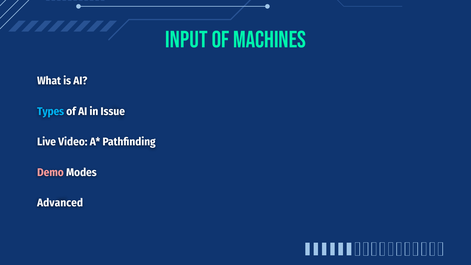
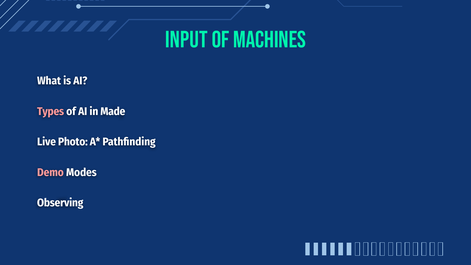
Types colour: light blue -> pink (51, 111)
Issue: Issue -> Made (113, 111)
Video: Video -> Photo (73, 142)
Advanced: Advanced -> Observing (60, 203)
